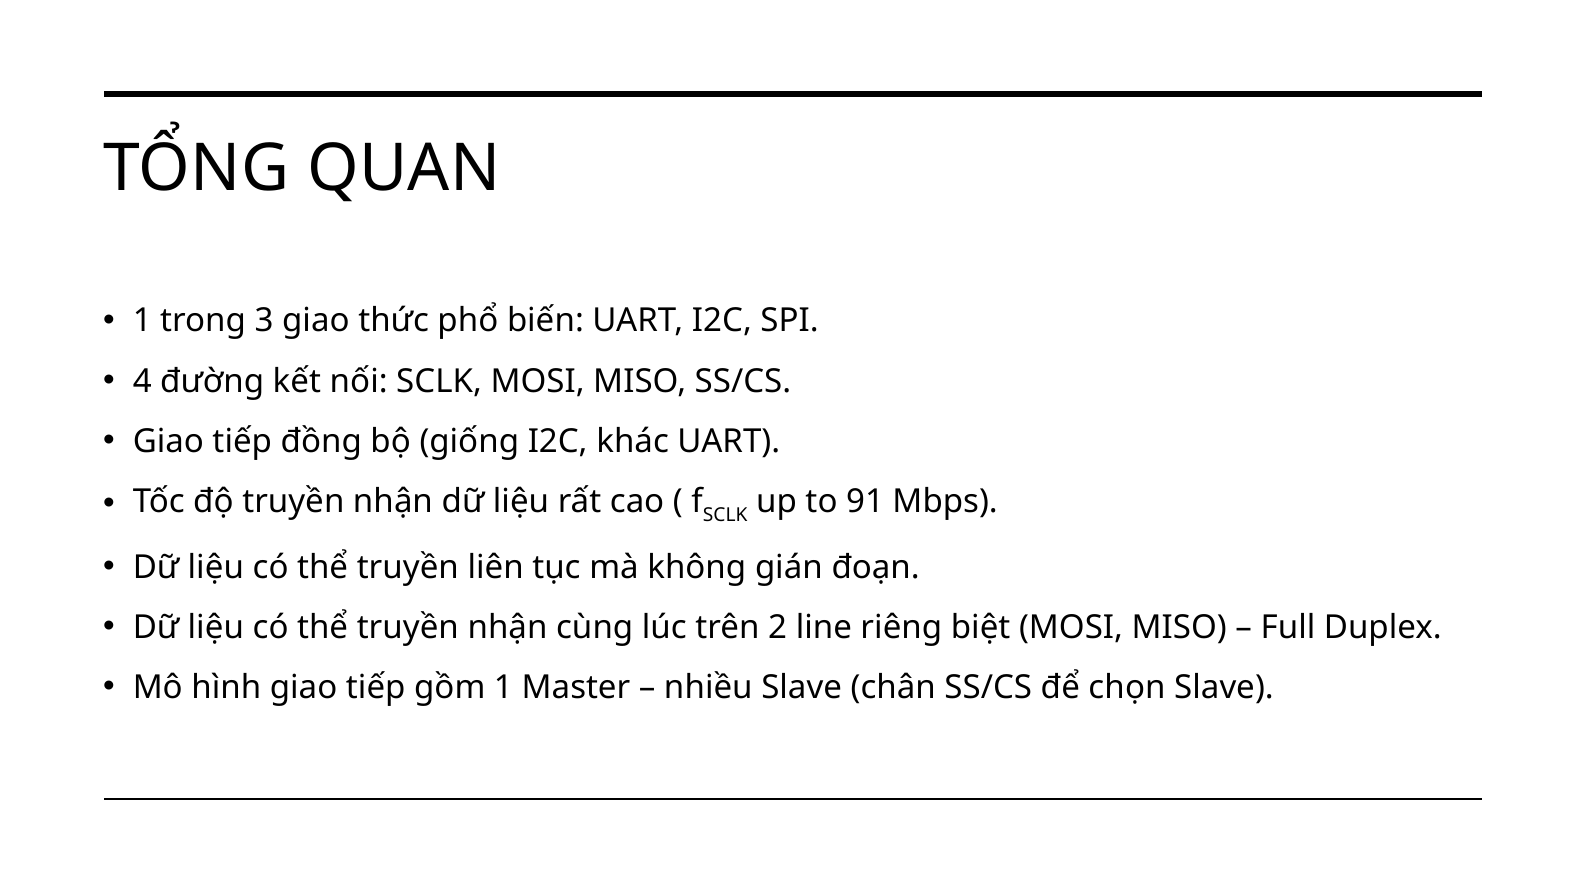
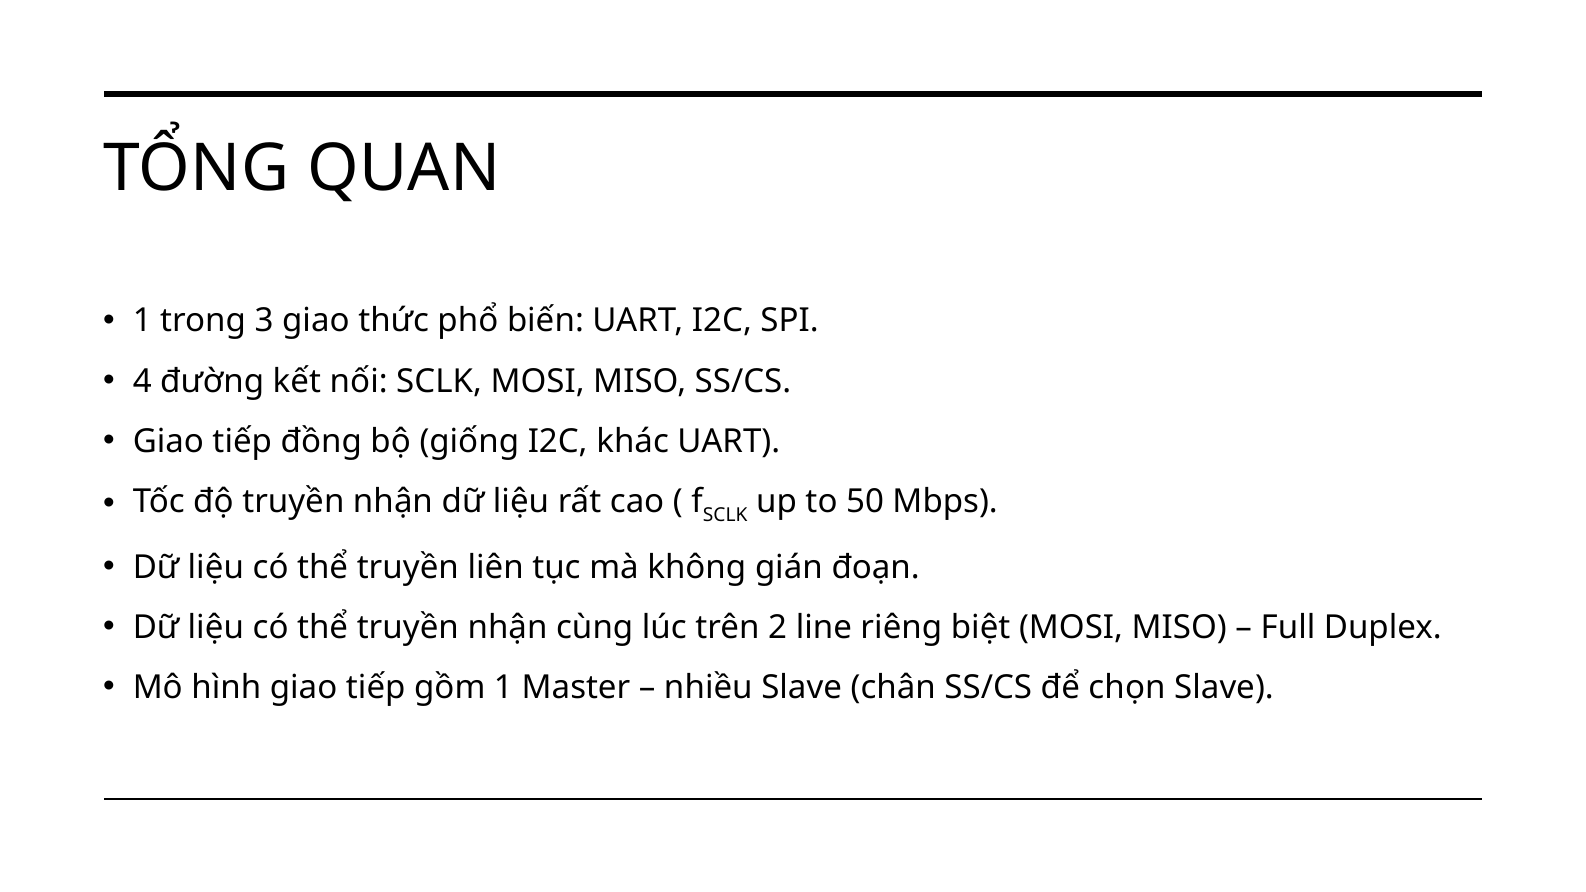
91: 91 -> 50 (865, 502)
